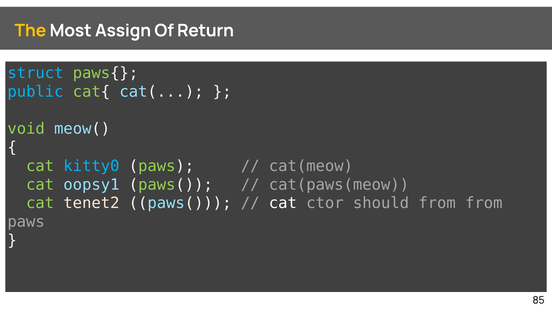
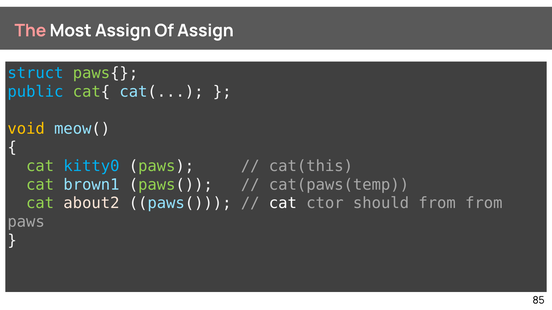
The colour: yellow -> pink (30, 31)
Of Return: Return -> Assign (205, 31)
void colour: light green -> yellow (26, 129)
cat(meow: cat(meow -> cat(this (311, 166)
oopsy1: oopsy1 -> brown1 (91, 185)
cat(paws(meow: cat(paws(meow -> cat(paws(temp (339, 185)
tenet2: tenet2 -> about2 (91, 203)
